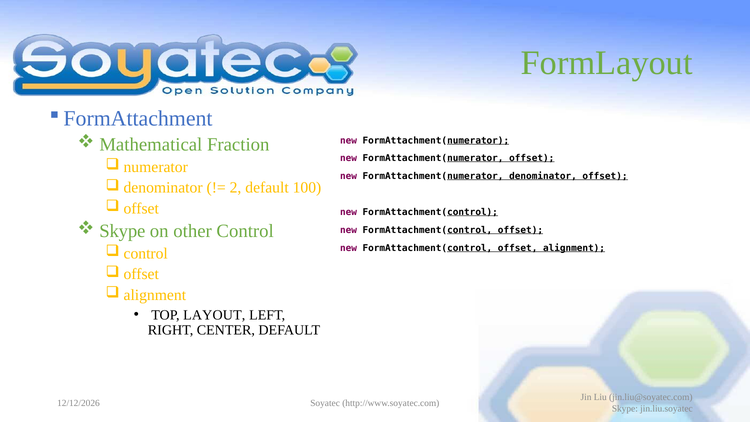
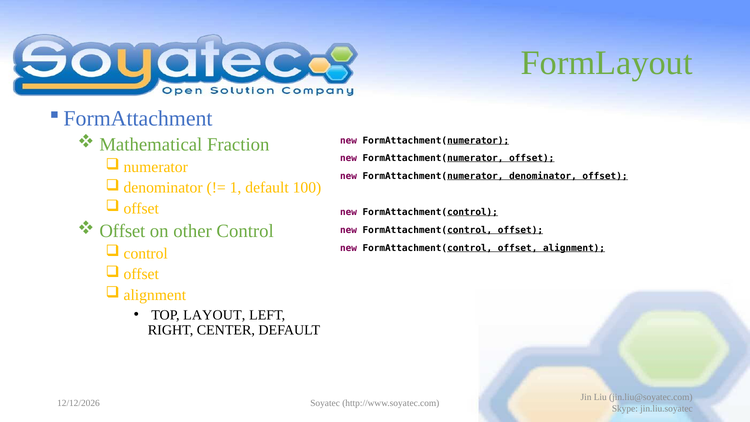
2: 2 -> 1 (236, 188)
Skype: Skype -> Offset (122, 231)
